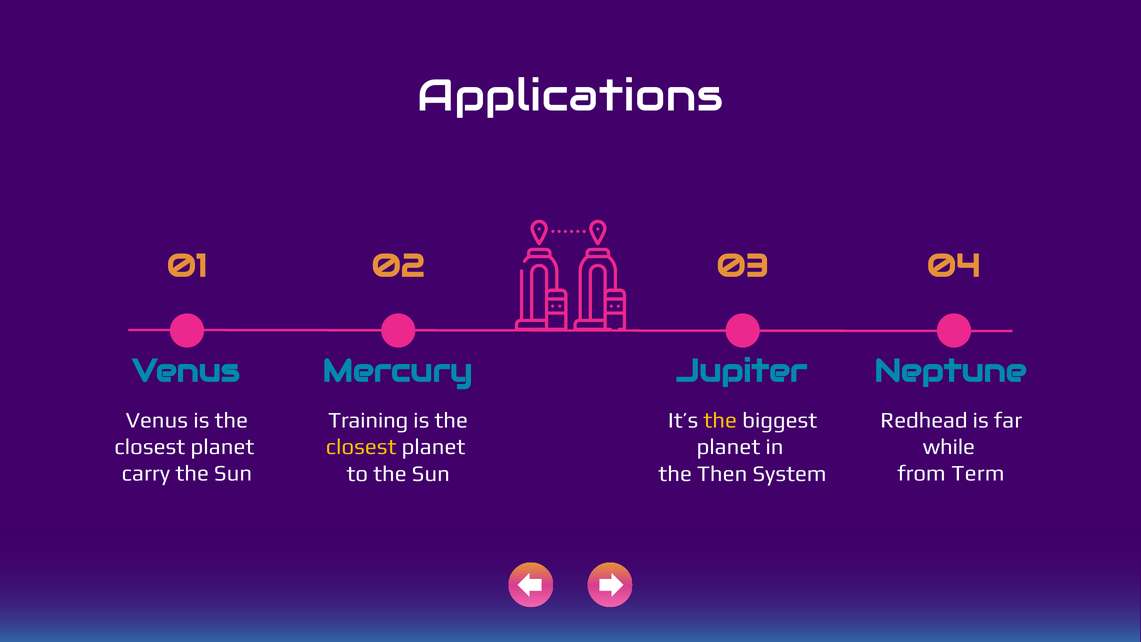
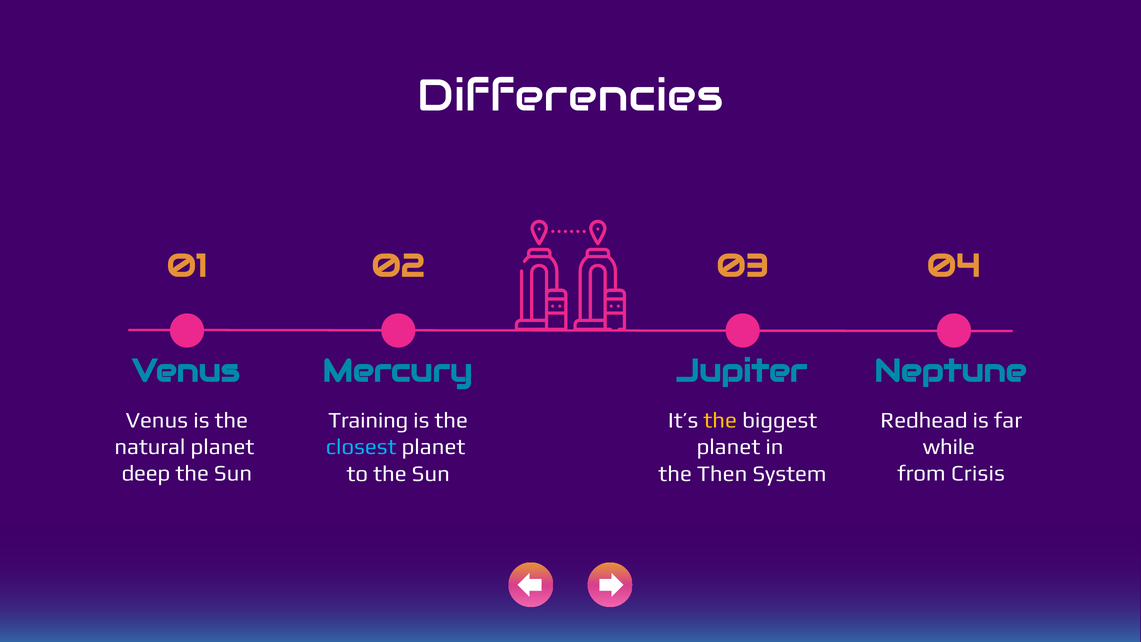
Applications: Applications -> Differencies (570, 96)
closest: closest -> natural (150, 447)
closest colour: yellow -> light blue (361, 447)
carry: carry -> deep (146, 473)
Term: Term -> Crisis (978, 473)
